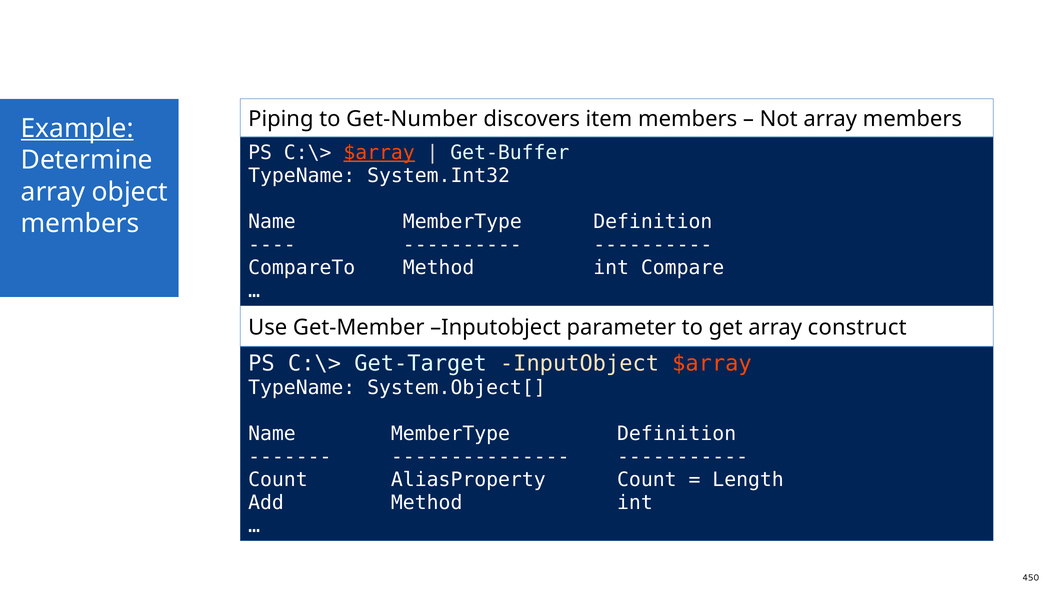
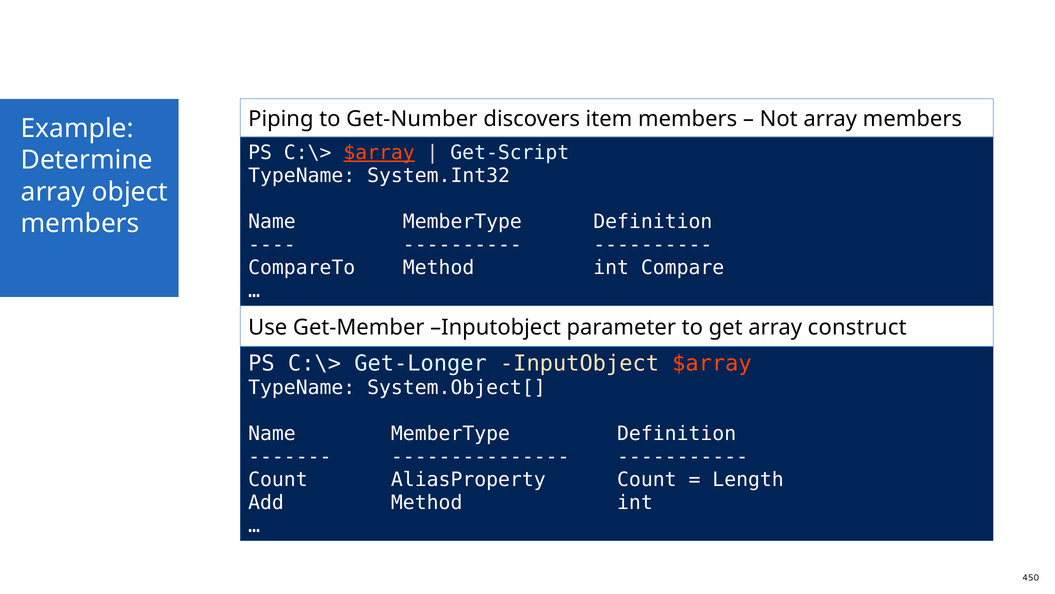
Example underline: present -> none (77, 128)
Get-Buffer: Get-Buffer -> Get-Script (510, 153)
Get-Target: Get-Target -> Get-Longer (421, 363)
